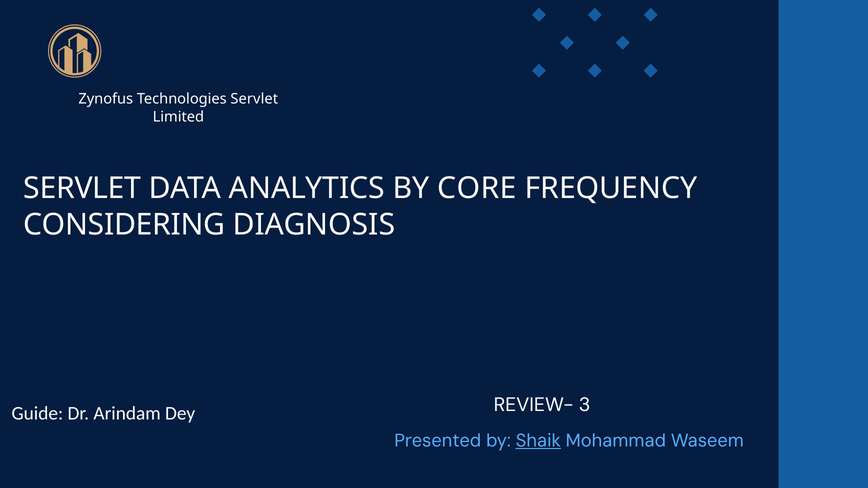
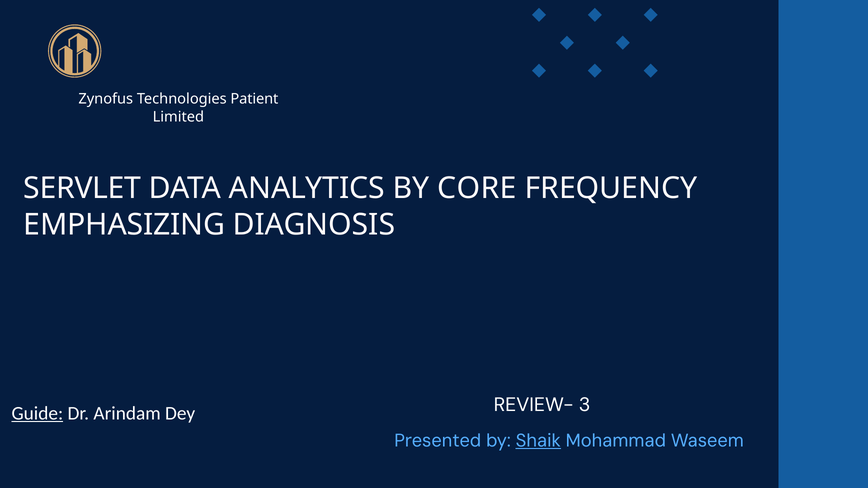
Technologies Servlet: Servlet -> Patient (254, 99)
CONSIDERING: CONSIDERING -> EMPHASIZING (124, 225)
Guide underline: none -> present (37, 413)
